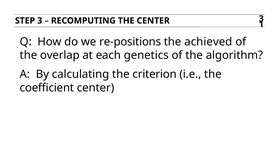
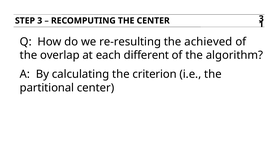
re-positions: re-positions -> re-resulting (130, 42)
genetics: genetics -> different (146, 55)
coefficient: coefficient -> partitional (47, 88)
